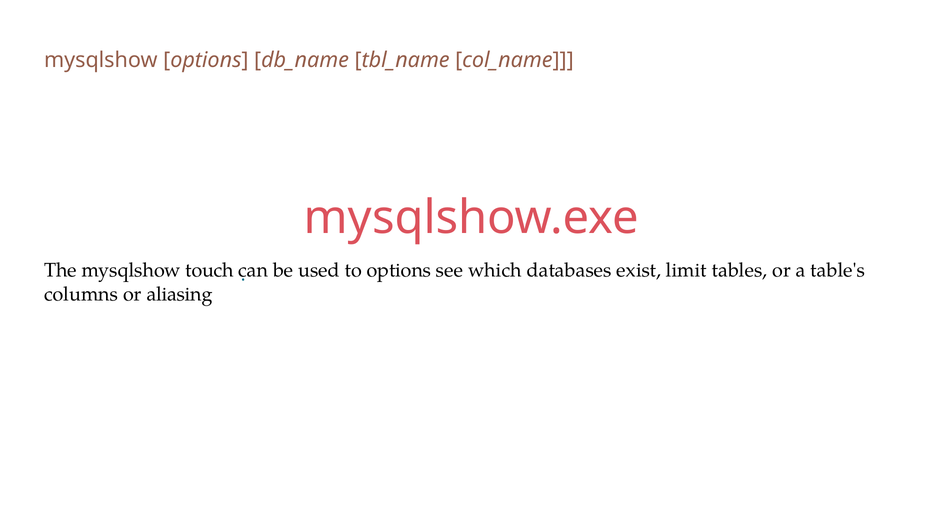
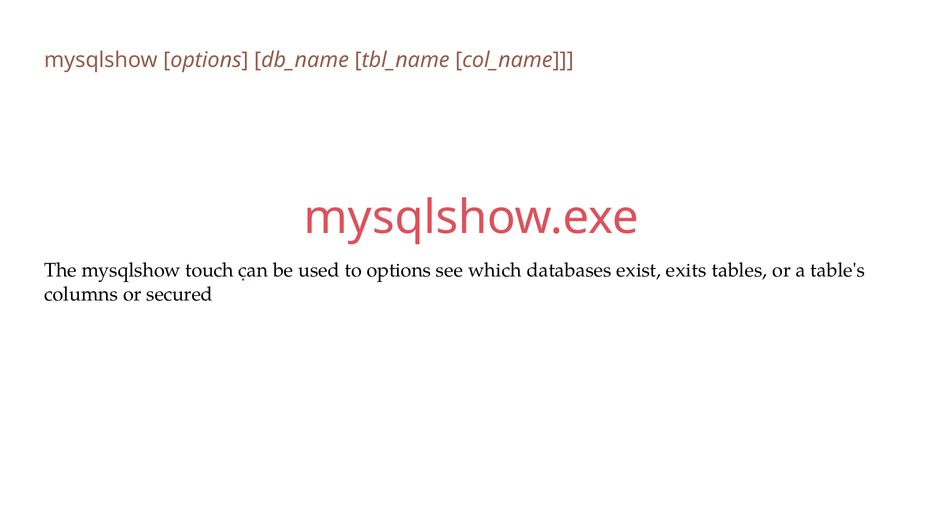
limit: limit -> exits (686, 271)
aliasing: aliasing -> secured (180, 294)
